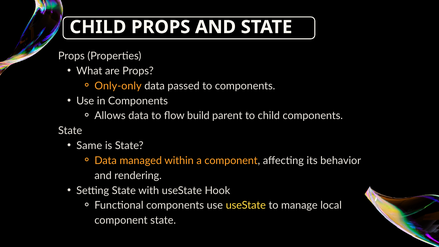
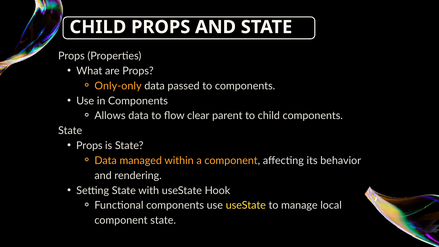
build: build -> clear (198, 116)
Same: Same -> Props (89, 146)
